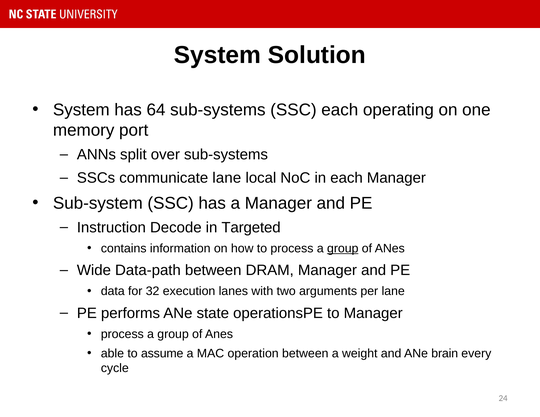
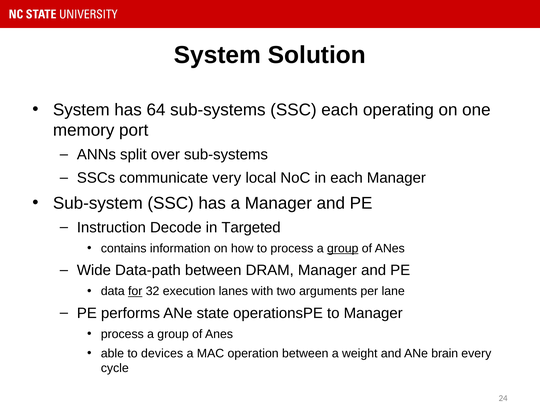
communicate lane: lane -> very (227, 178)
for underline: none -> present (135, 291)
assume: assume -> devices (162, 354)
